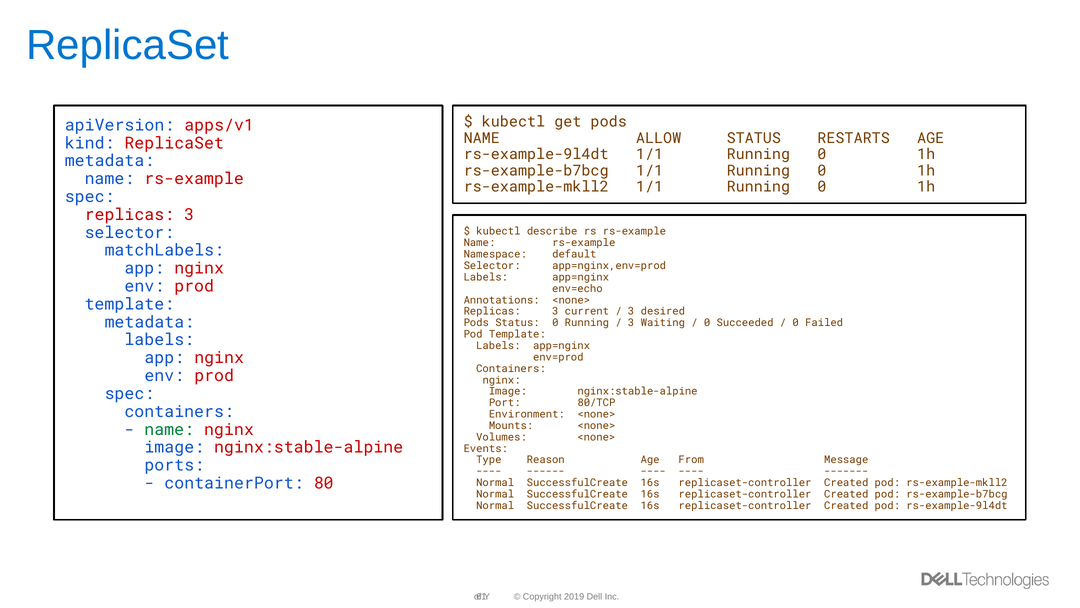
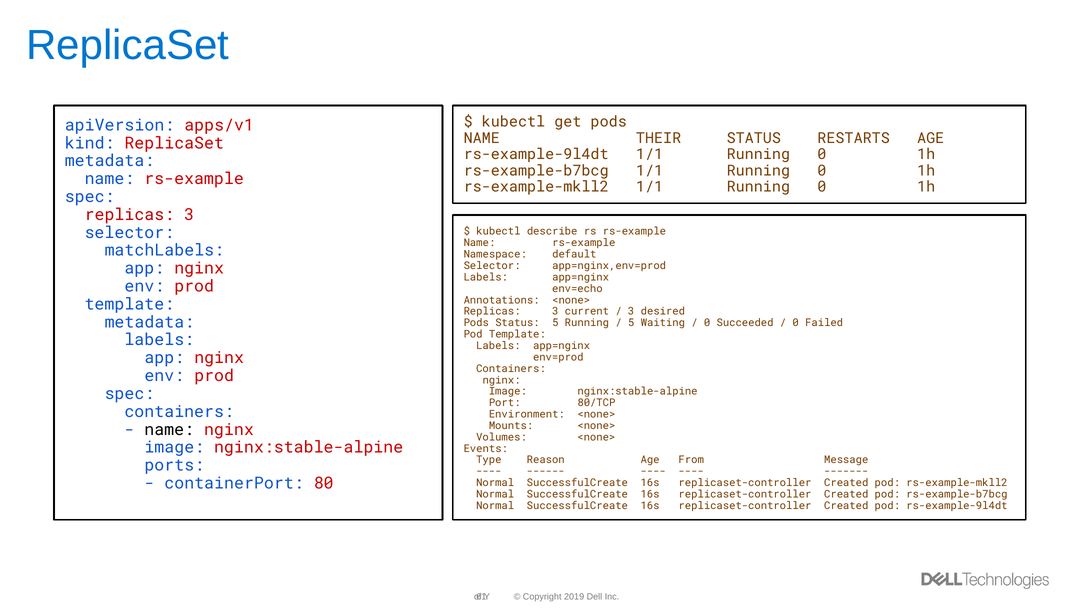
ALLOW: ALLOW -> THEIR (659, 138)
Status 0: 0 -> 5 (555, 323)
3: 3 -> 5 (631, 323)
name colour: green -> black (169, 429)
